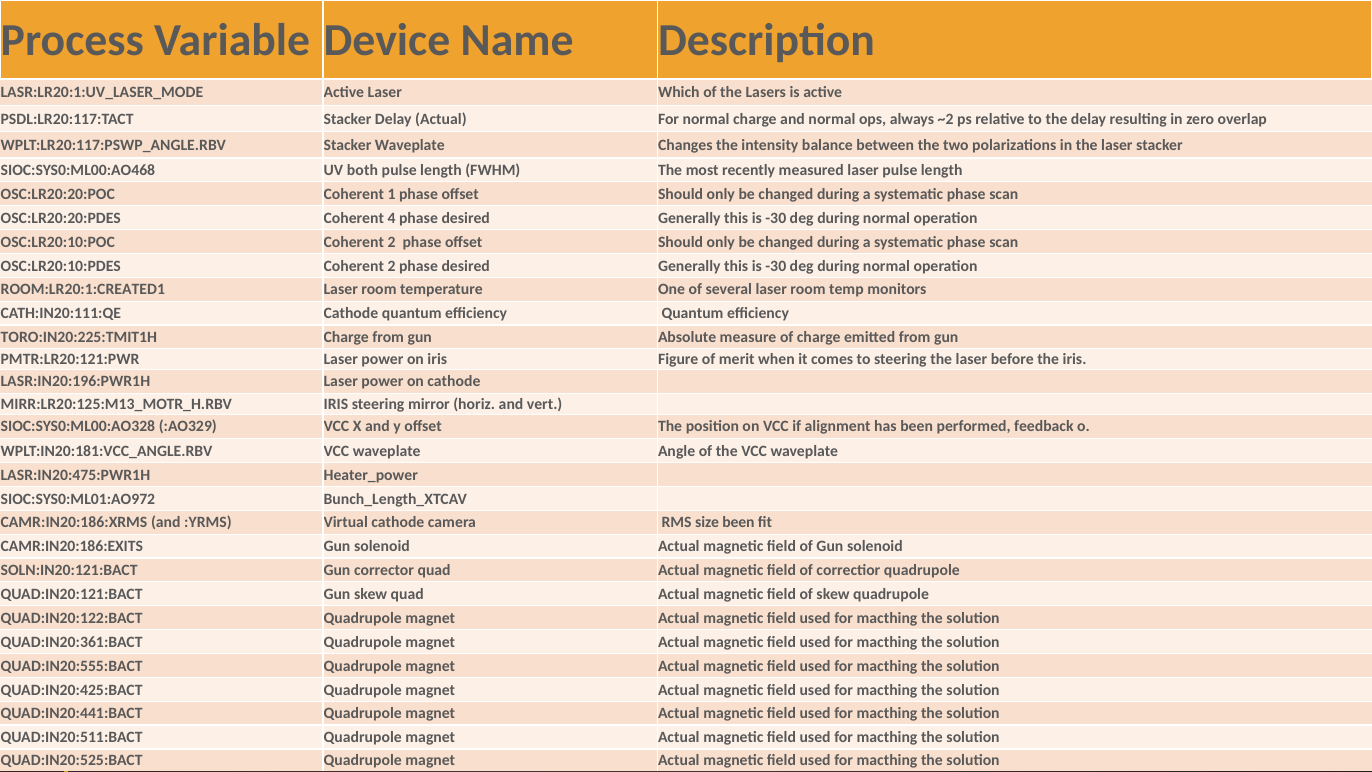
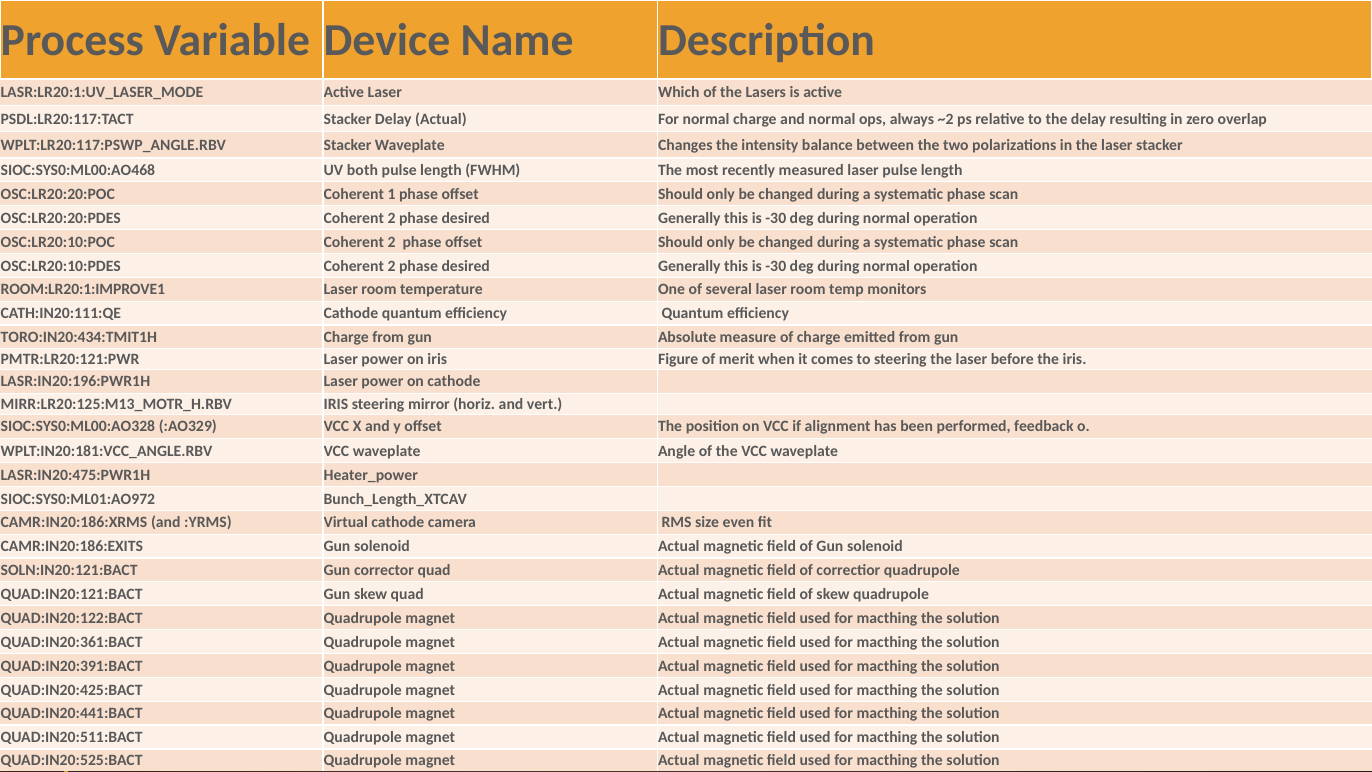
OSC:LR20:20:PDES Coherent 4: 4 -> 2 (392, 218)
ROOM:LR20:1:CREATED1: ROOM:LR20:1:CREATED1 -> ROOM:LR20:1:IMPROVE1 (83, 290)
TORO:IN20:225:TMIT1H: TORO:IN20:225:TMIT1H -> TORO:IN20:434:TMIT1H (79, 337)
size been: been -> even (738, 523)
QUAD:IN20:555:BACT: QUAD:IN20:555:BACT -> QUAD:IN20:391:BACT (72, 666)
